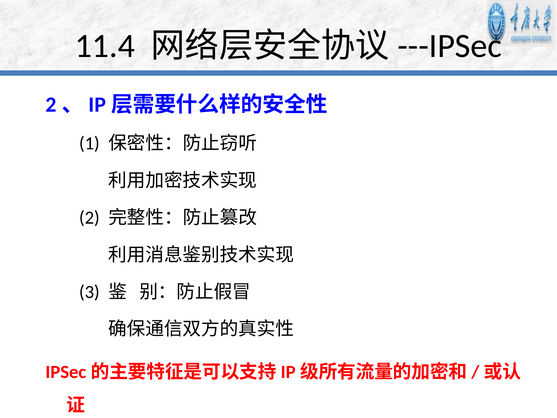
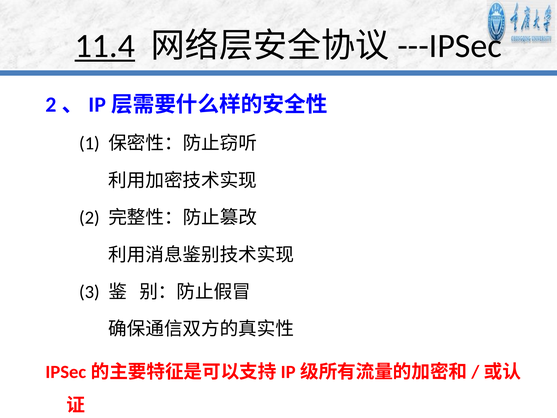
11.4 underline: none -> present (105, 46)
